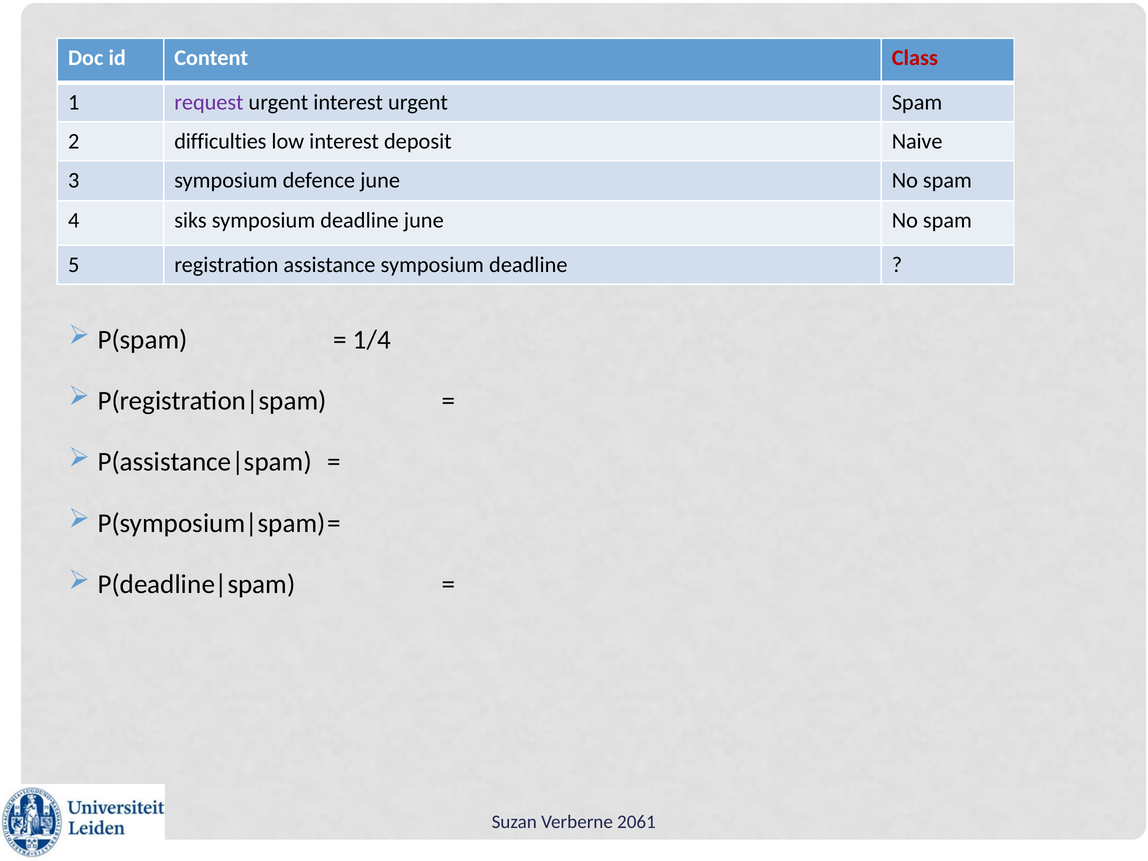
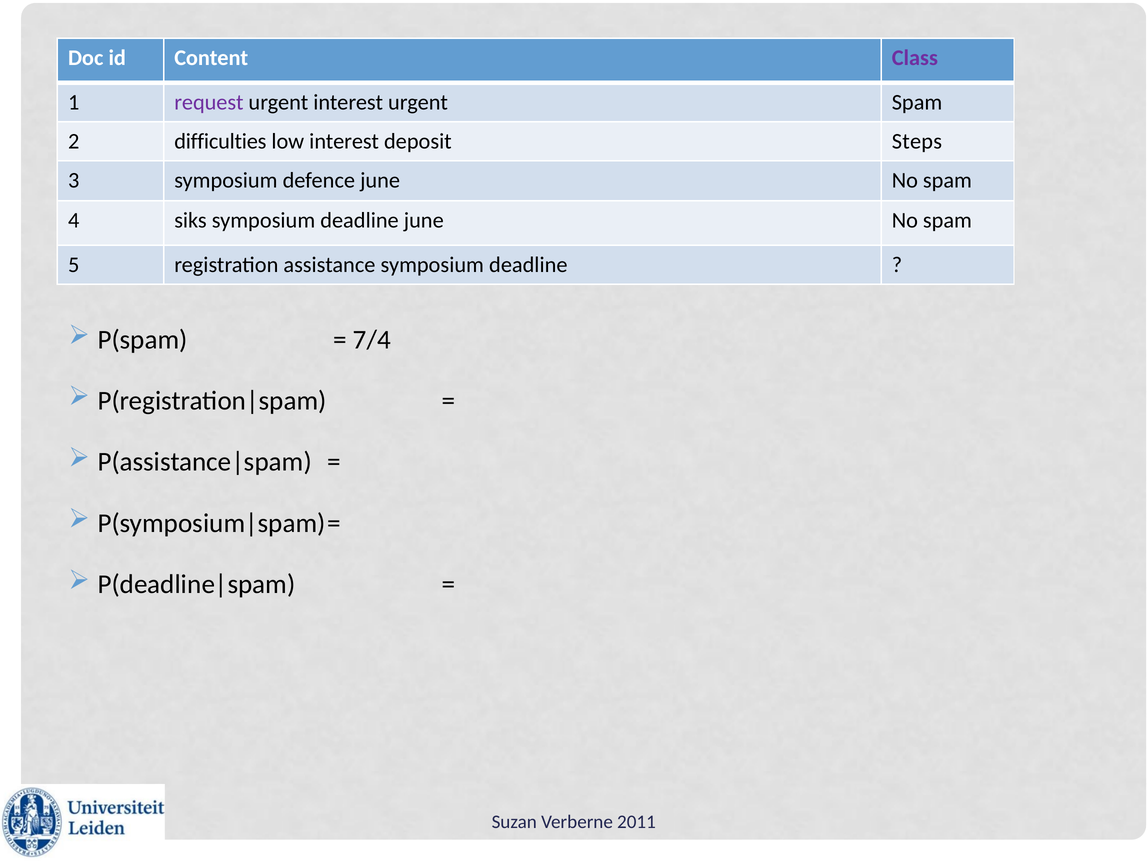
Class colour: red -> purple (915, 58)
Naive: Naive -> Steps (917, 141)
1/4: 1/4 -> 7/4 (372, 340)
2061: 2061 -> 2011 (636, 822)
